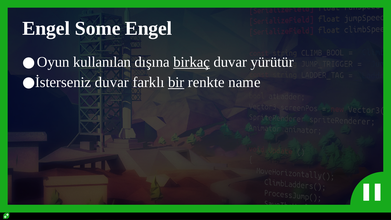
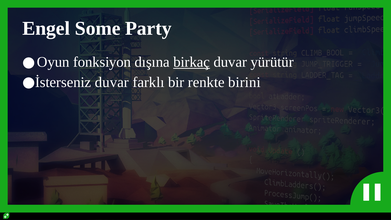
Some Engel: Engel -> Party (148, 28)
kullanılan: kullanılan -> fonksiyon (102, 62)
bir underline: present -> none (176, 82)
name: name -> birini (244, 82)
